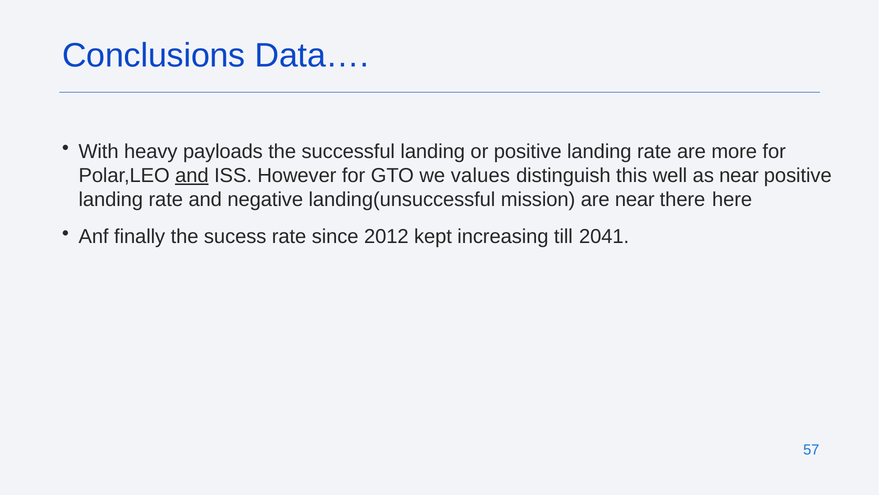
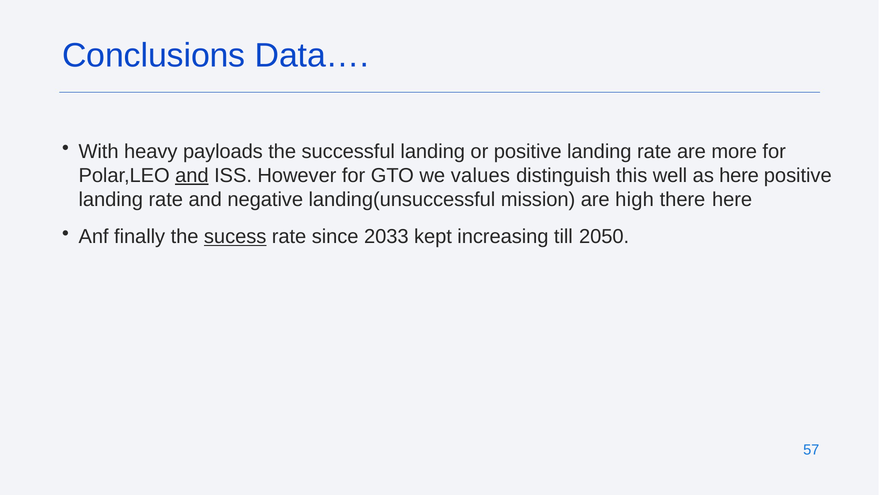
as near: near -> here (739, 175)
are near: near -> high (635, 200)
sucess underline: none -> present (235, 236)
2012: 2012 -> 2033 (386, 236)
2041: 2041 -> 2050 (604, 236)
